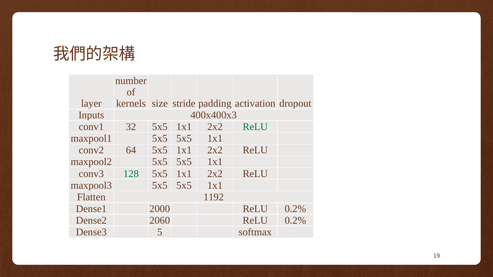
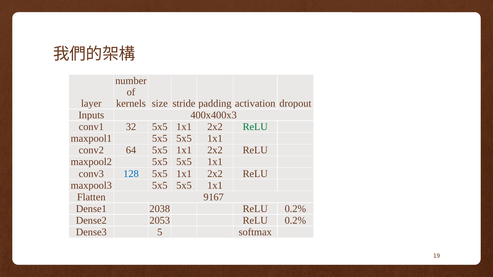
128 colour: green -> blue (131, 174)
1192: 1192 -> 9167 (214, 197)
2000: 2000 -> 2038 (160, 209)
2060: 2060 -> 2053 (160, 221)
